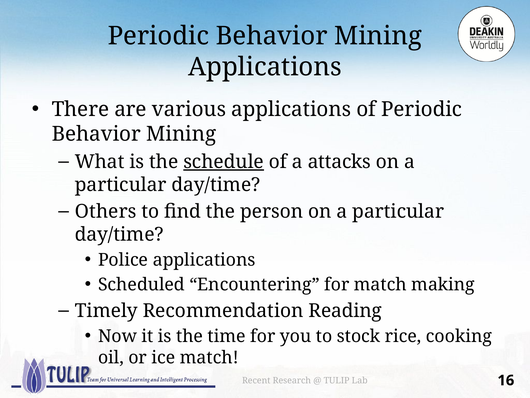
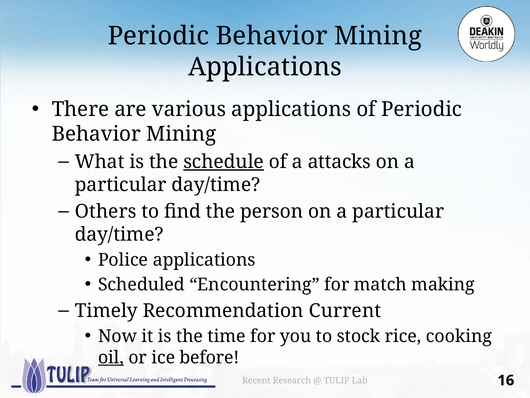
Reading: Reading -> Current (345, 310)
oil underline: none -> present (111, 357)
ice match: match -> before (209, 357)
